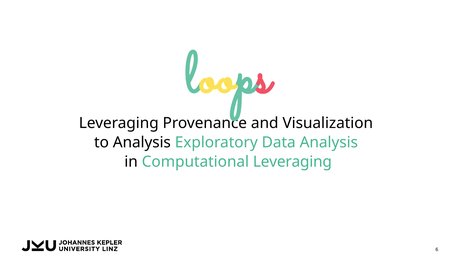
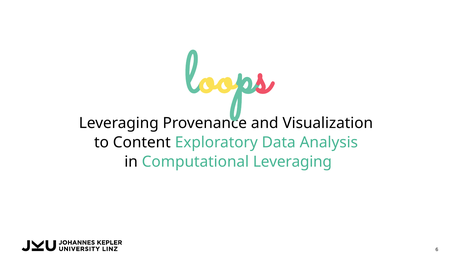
to Analysis: Analysis -> Content (142, 142)
